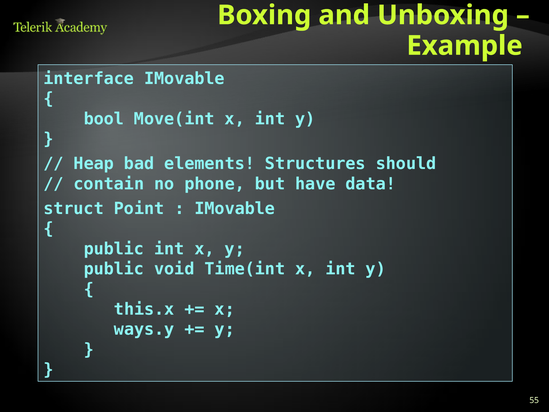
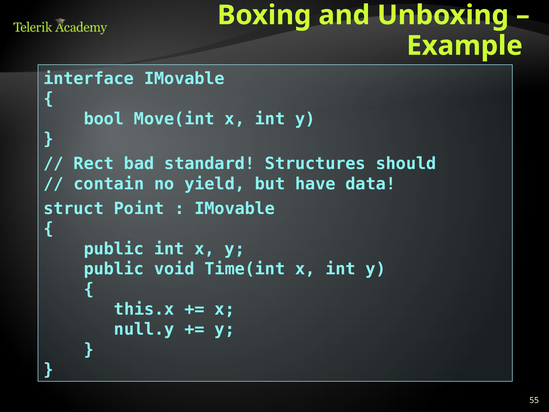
Heap: Heap -> Rect (94, 164)
elements: elements -> standard (210, 164)
phone: phone -> yield (215, 184)
ways.y: ways.y -> null.y (144, 329)
